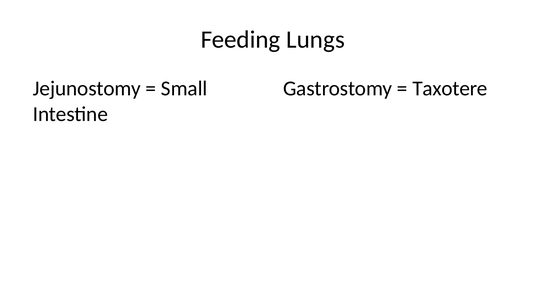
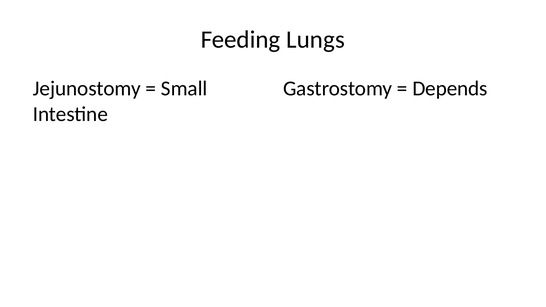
Taxotere: Taxotere -> Depends (450, 89)
